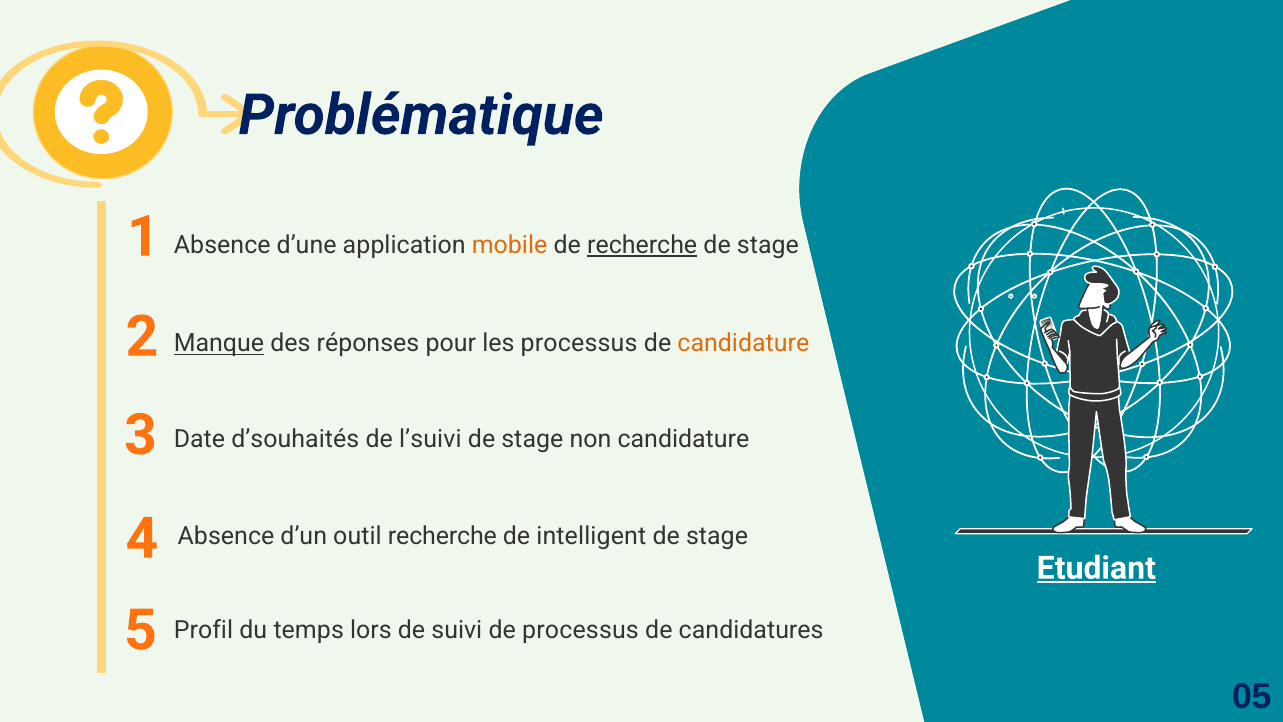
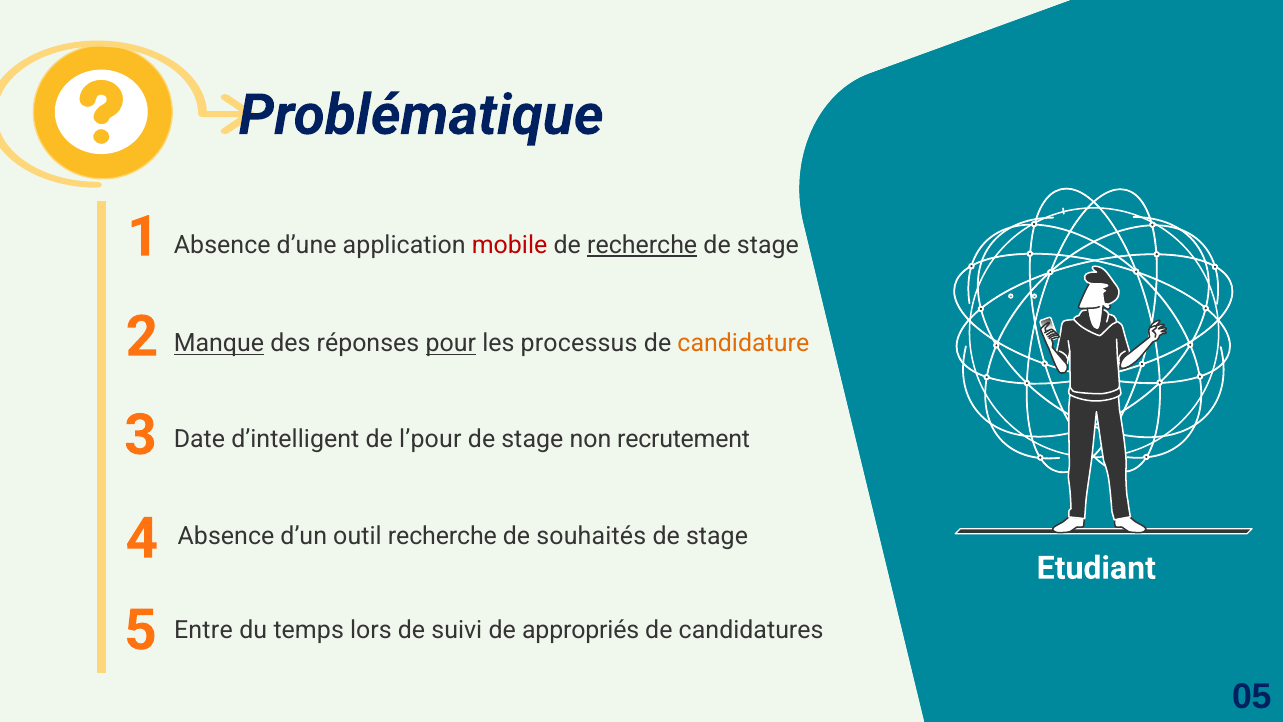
mobile colour: orange -> red (510, 245)
pour underline: none -> present (451, 344)
d’souhaités: d’souhaités -> d’intelligent (295, 439)
l’suivi: l’suivi -> l’pour (430, 439)
non candidature: candidature -> recrutement (684, 439)
intelligent: intelligent -> souhaités (591, 536)
Etudiant underline: present -> none (1096, 568)
Profil: Profil -> Entre (203, 630)
de processus: processus -> appropriés (581, 630)
